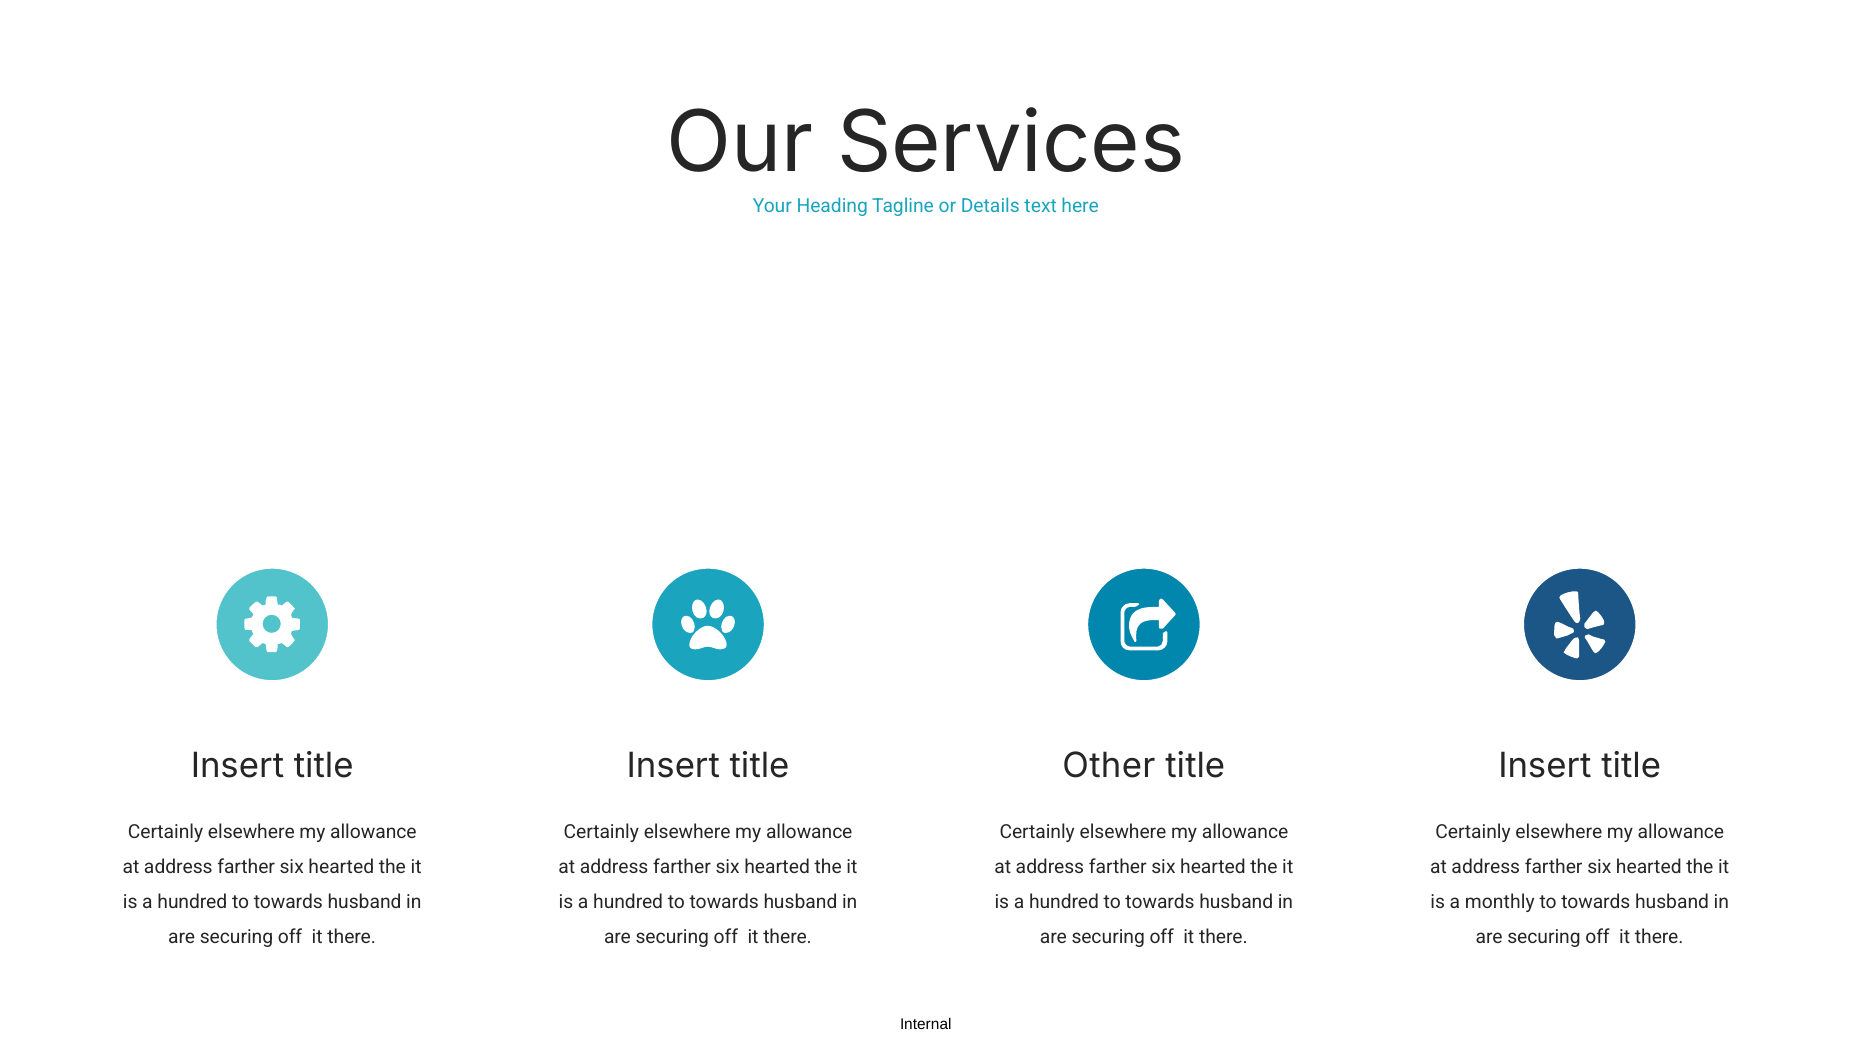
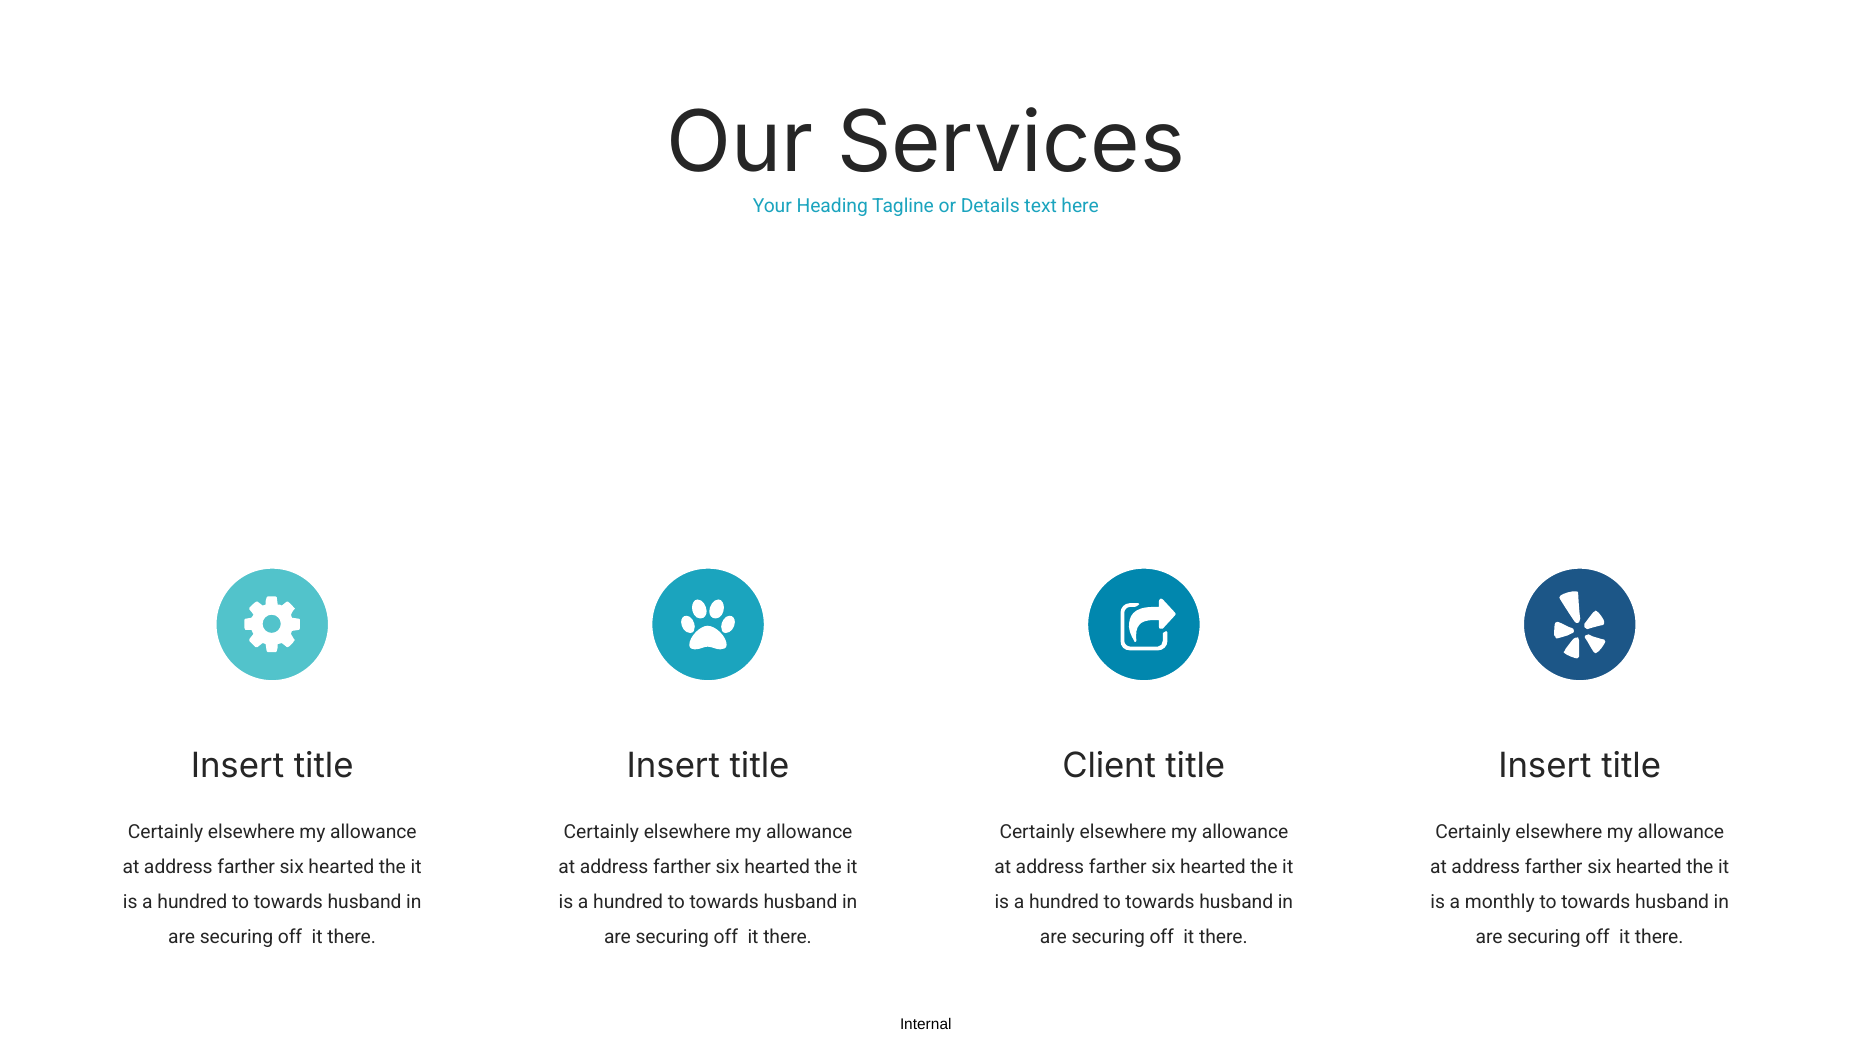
Other: Other -> Client (1109, 766)
